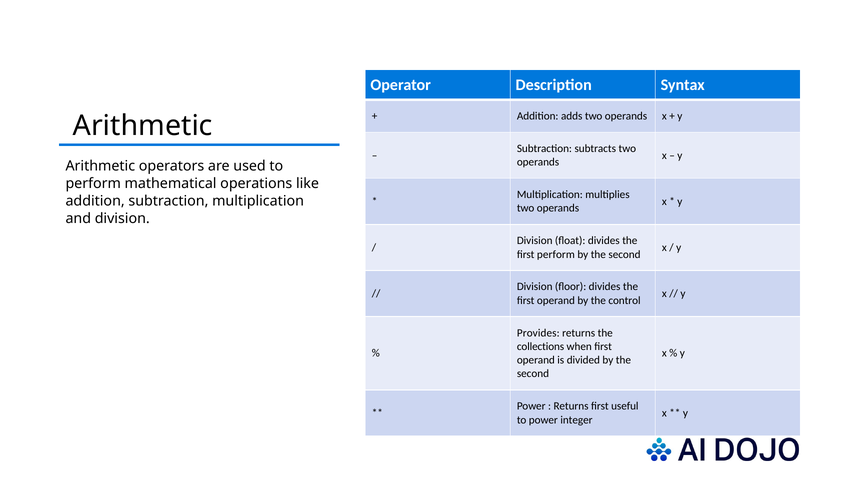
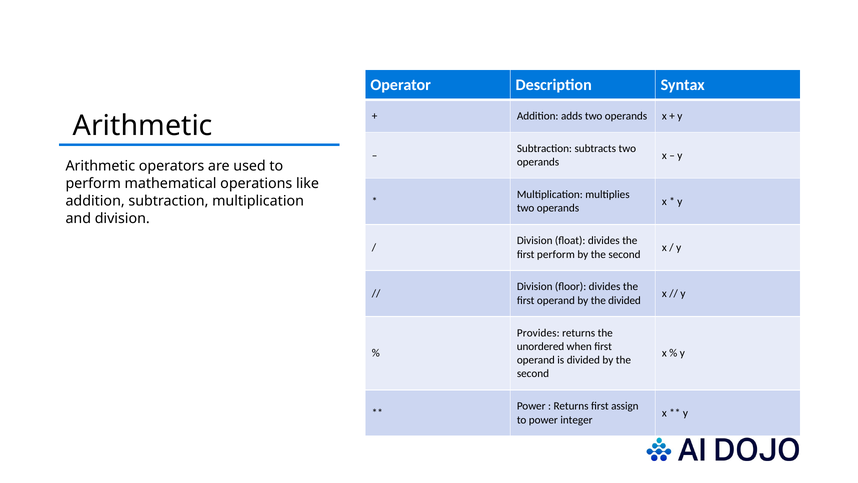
the control: control -> divided (625, 300)
collections: collections -> unordered (541, 346)
useful: useful -> assign (625, 406)
